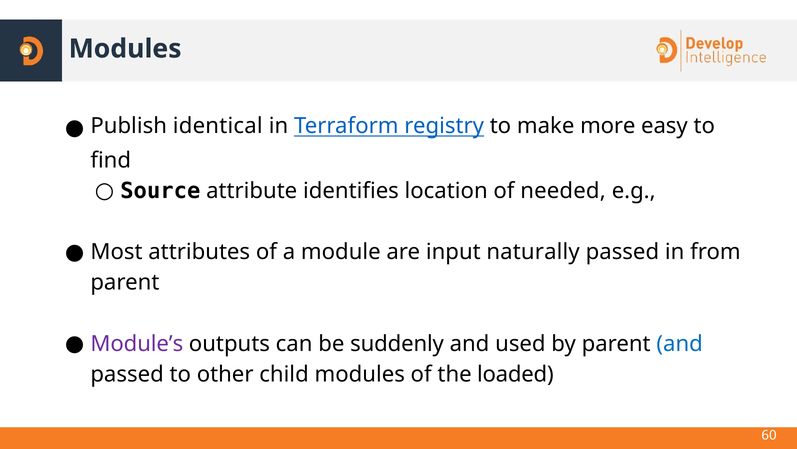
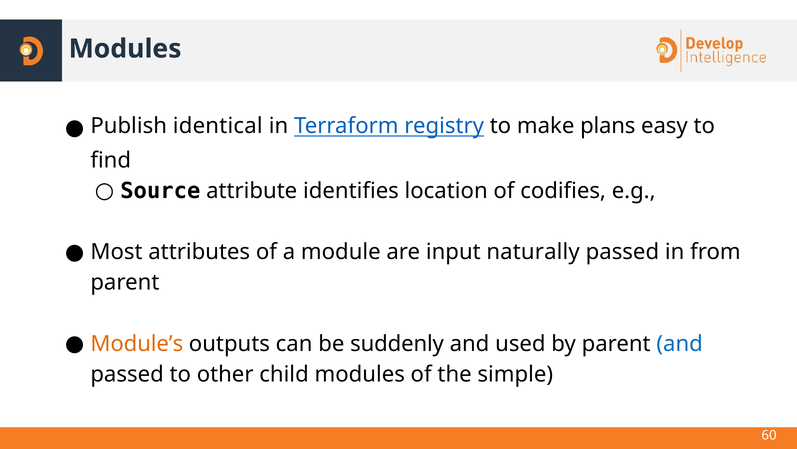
more: more -> plans (608, 126)
needed: needed -> codifies (563, 191)
Module’s colour: purple -> orange (137, 343)
loaded: loaded -> simple (515, 374)
